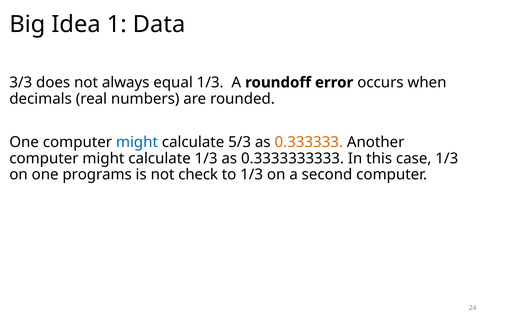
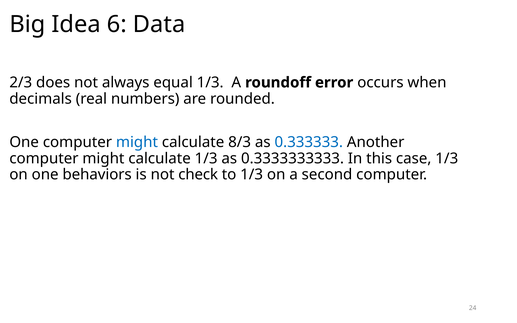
1: 1 -> 6 (117, 24)
3/3: 3/3 -> 2/3 (21, 83)
5/3: 5/3 -> 8/3 (240, 142)
0.333333 colour: orange -> blue (309, 142)
programs: programs -> behaviors (97, 175)
